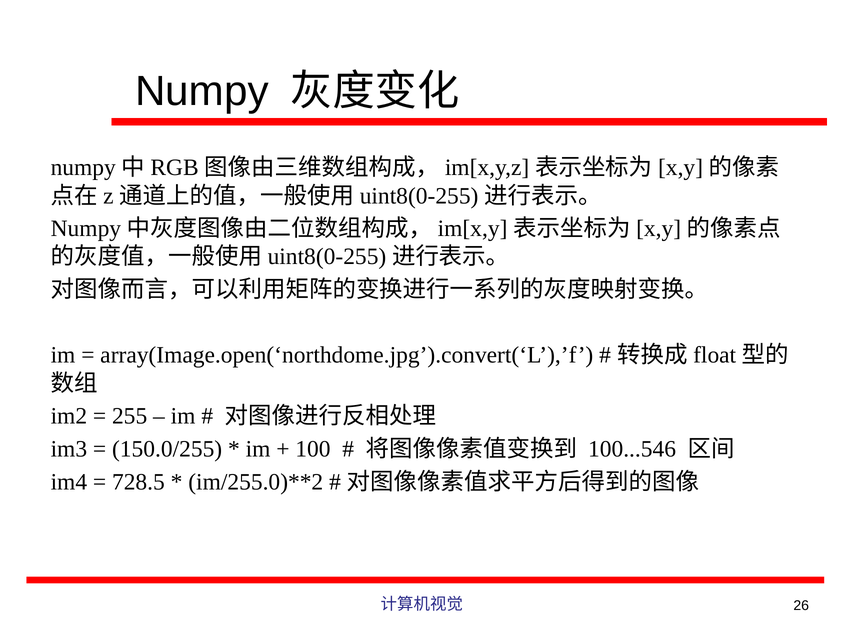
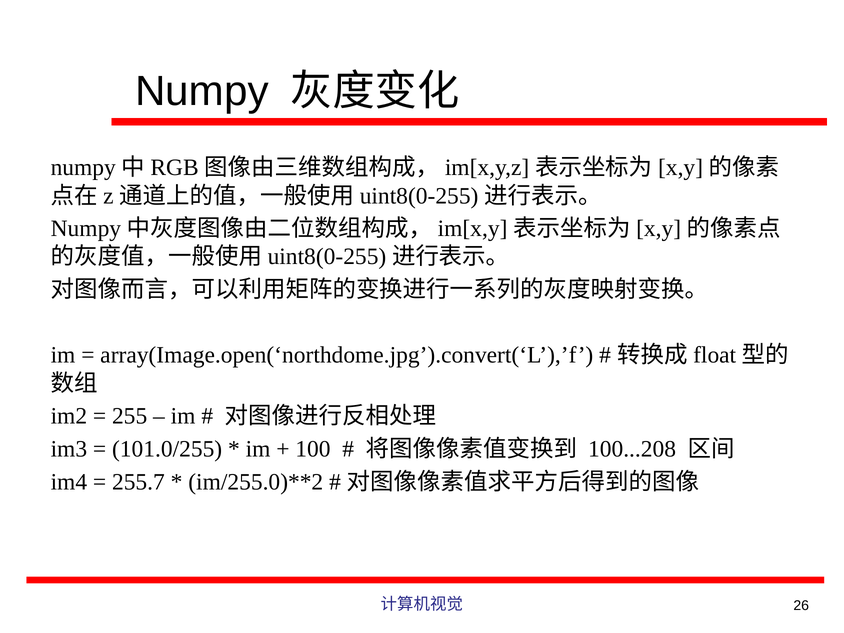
150.0/255: 150.0/255 -> 101.0/255 (167, 449)
100...546: 100...546 -> 100...208 (632, 449)
728.5: 728.5 -> 255.7 (138, 482)
